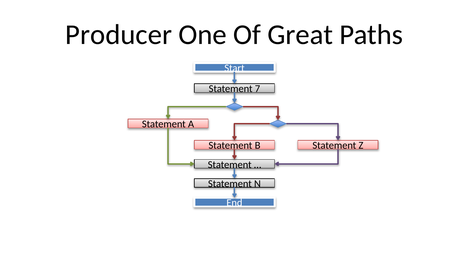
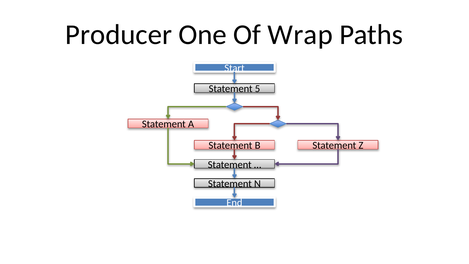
Great: Great -> Wrap (300, 35)
7: 7 -> 5 (257, 89)
